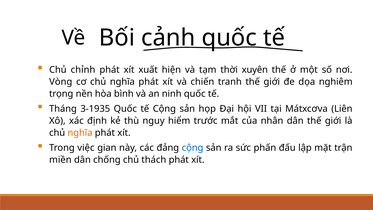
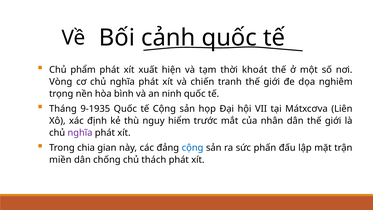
chỉnh: chỉnh -> phẩm (83, 70)
xuyên: xuyên -> khoát (255, 70)
3-1935: 3-1935 -> 9-1935 (95, 109)
nghĩa colour: orange -> purple (80, 133)
việc: việc -> chia (86, 148)
